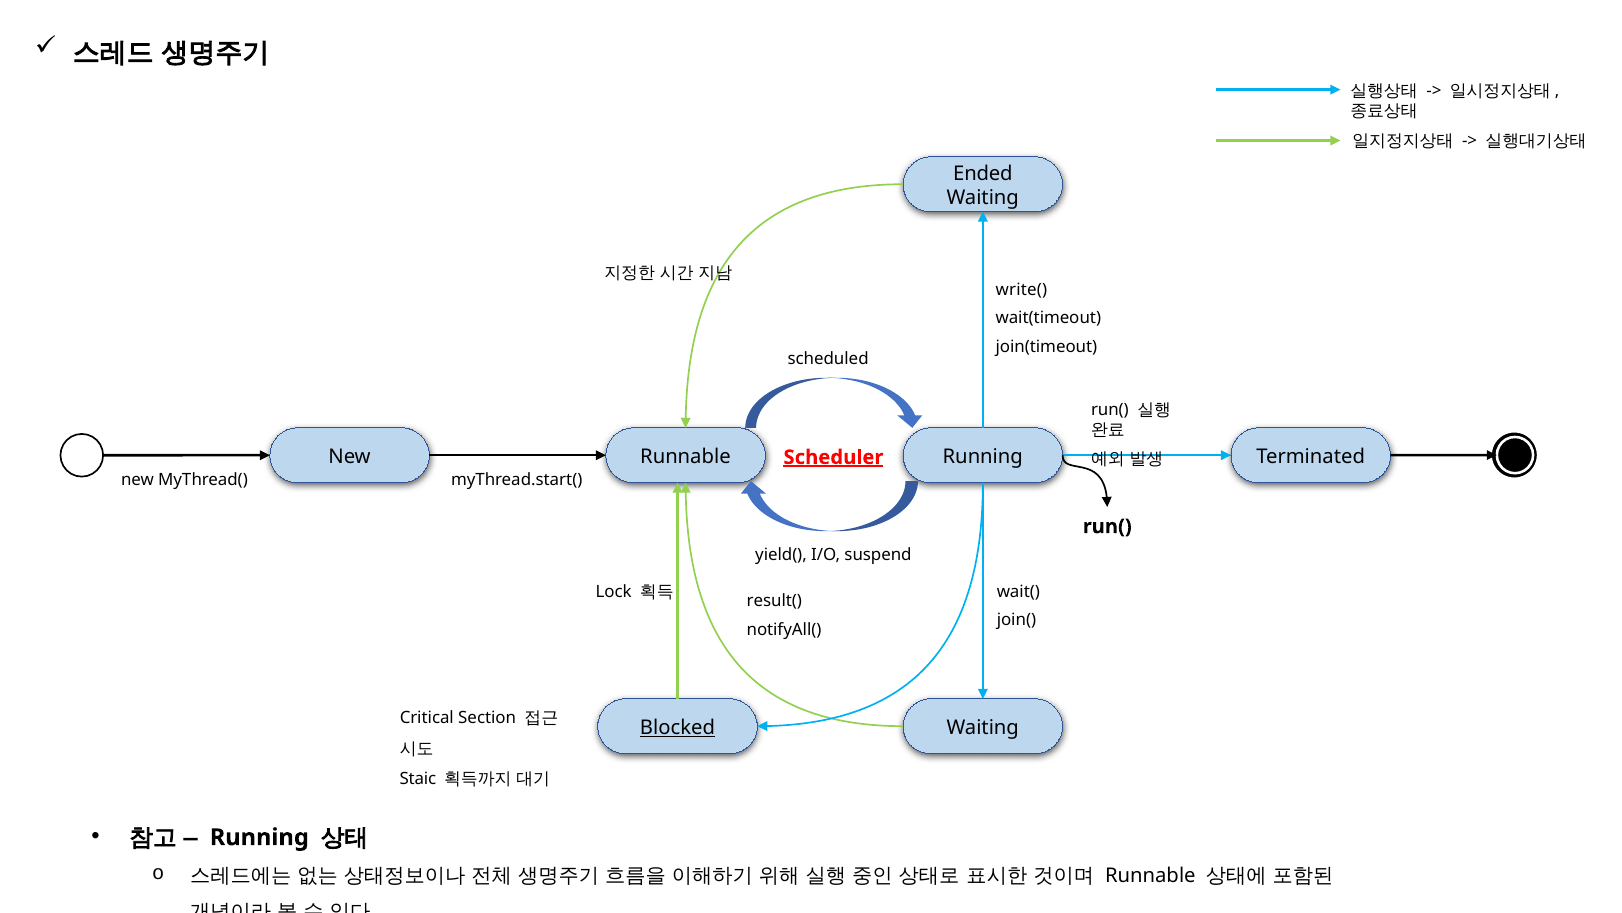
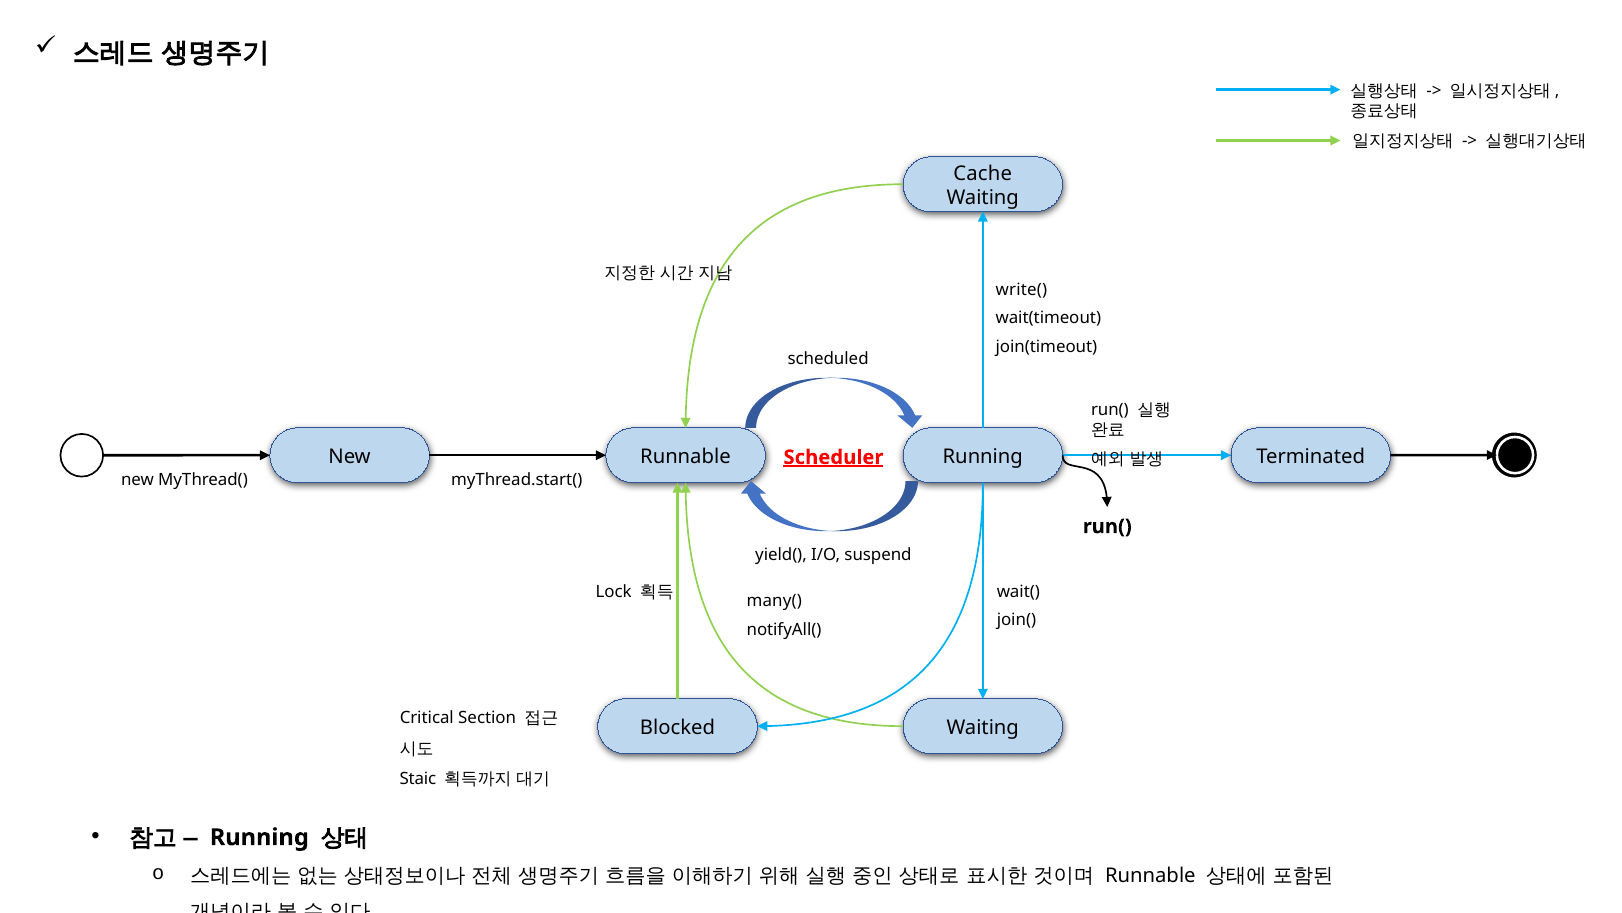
Ended: Ended -> Cache (983, 173)
result(: result( -> many( (774, 601)
Blocked underline: present -> none (677, 727)
